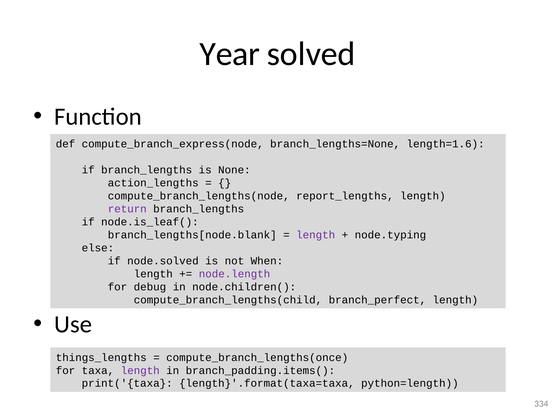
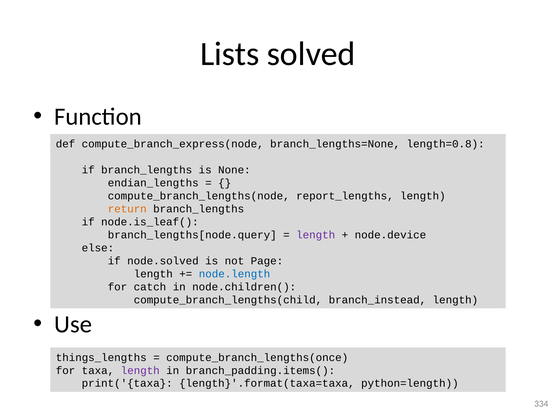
Year: Year -> Lists (230, 54)
length=1.6: length=1.6 -> length=0.8 (446, 144)
action_lengths: action_lengths -> endian_lengths (153, 183)
return colour: purple -> orange (127, 209)
branch_lengths[node.blank: branch_lengths[node.blank -> branch_lengths[node.query (192, 235)
node.typing: node.typing -> node.device (390, 235)
When: When -> Page (267, 261)
node.length colour: purple -> blue (235, 274)
debug: debug -> catch (150, 287)
branch_perfect: branch_perfect -> branch_instead (377, 300)
